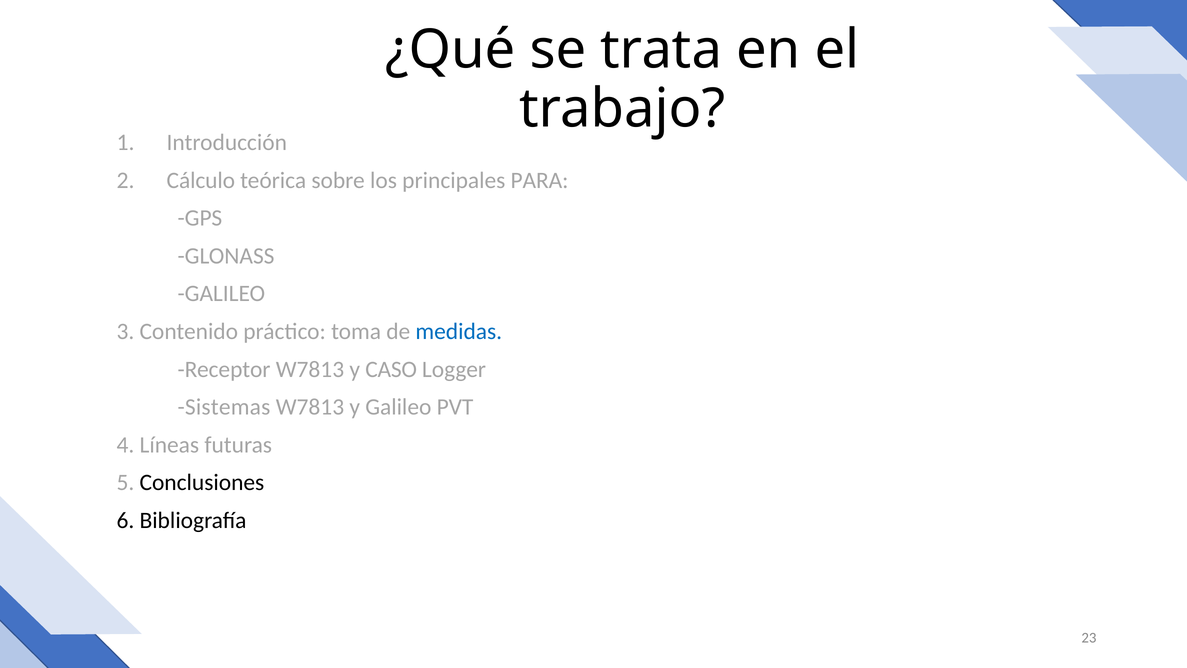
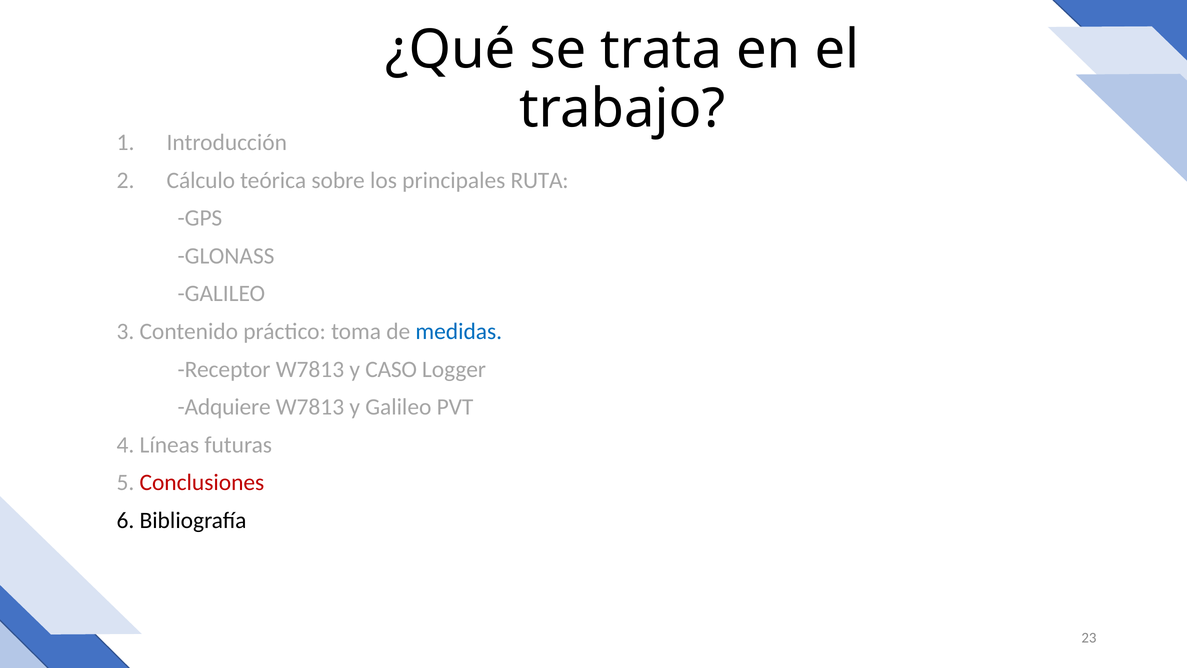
PARA: PARA -> RUTA (540, 180)
Sistemas: Sistemas -> Adquiere (224, 407)
Conclusiones colour: black -> red (202, 482)
